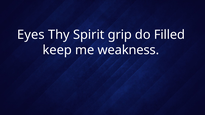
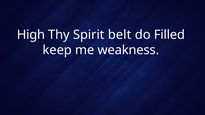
Eyes: Eyes -> High (31, 35)
grip: grip -> belt (120, 35)
